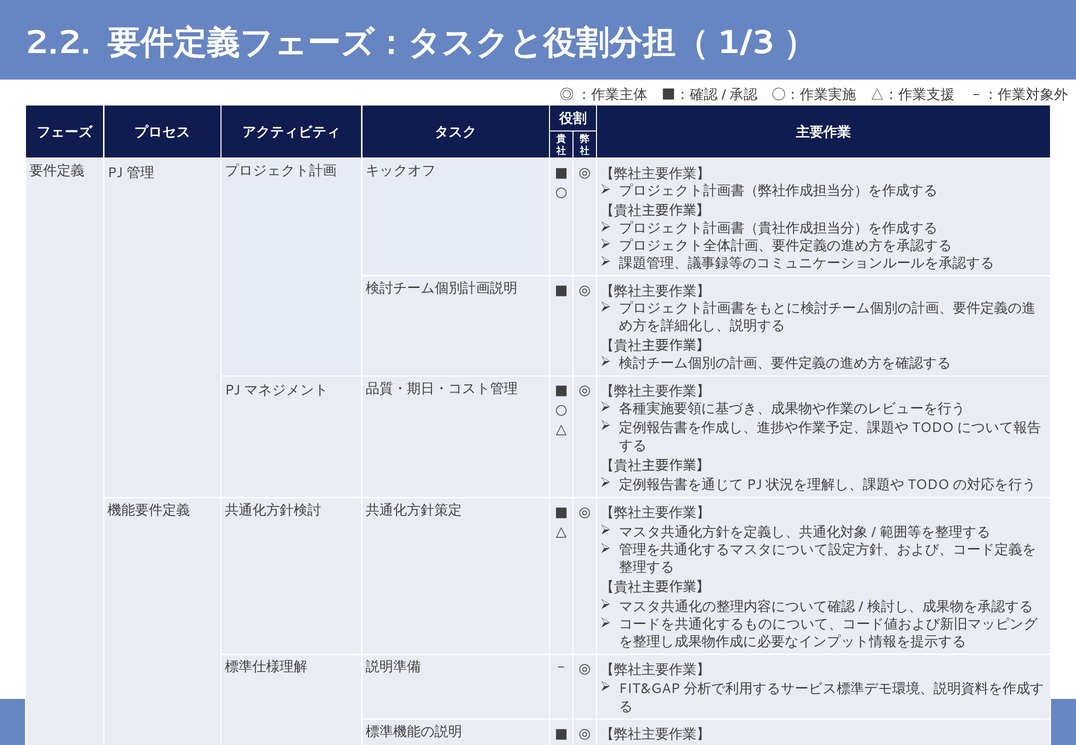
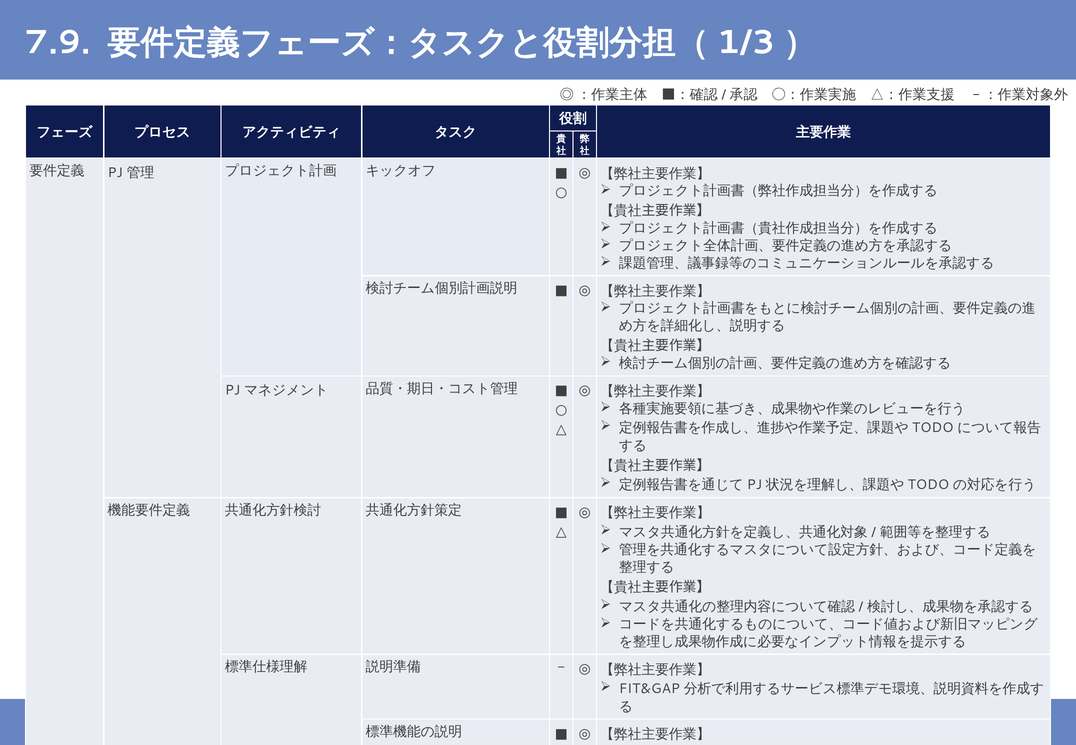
2.2: 2.2 -> 7.9 (58, 42)
